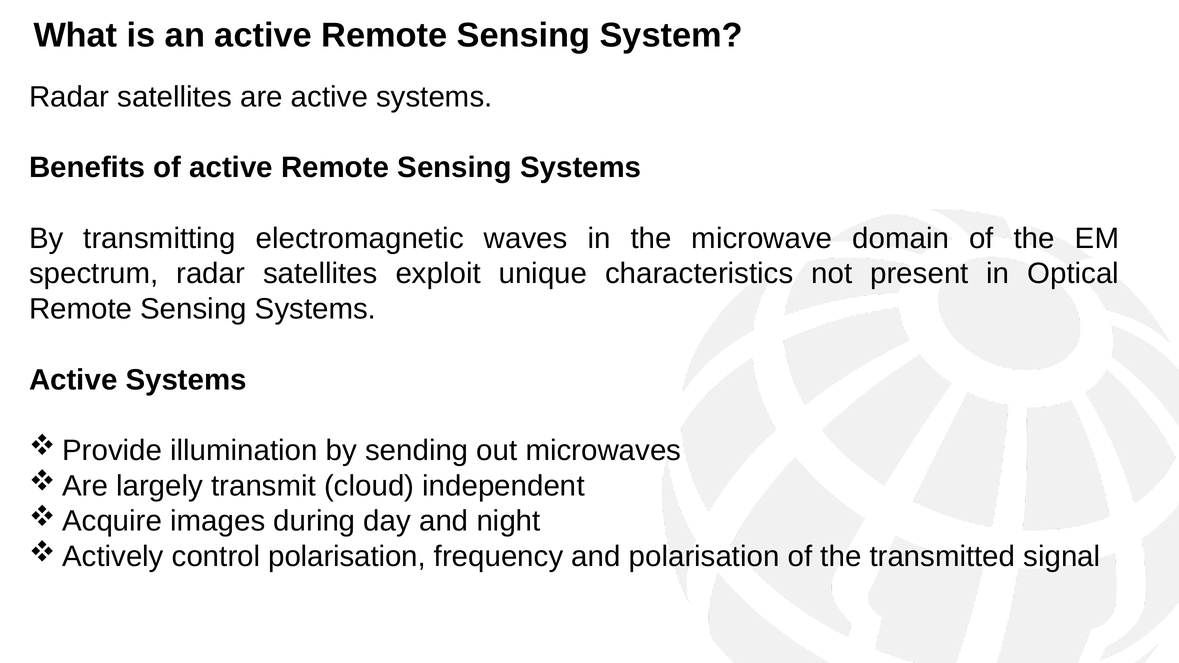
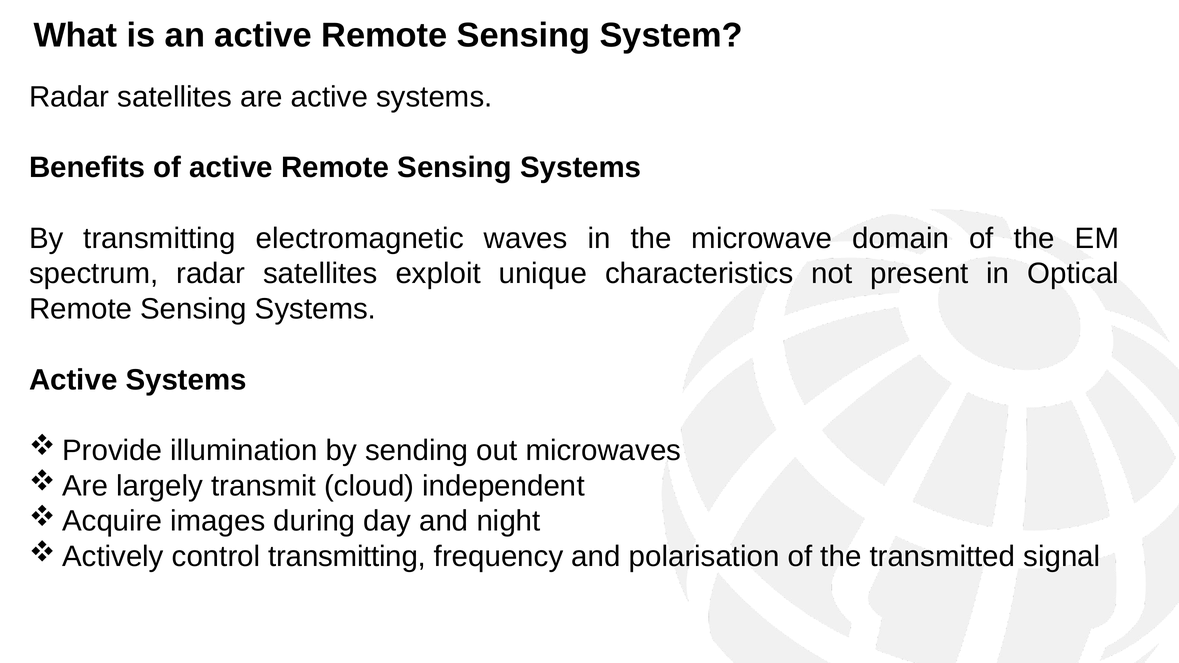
control polarisation: polarisation -> transmitting (347, 557)
